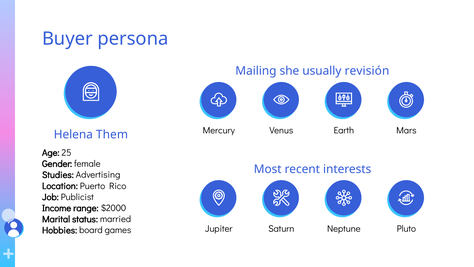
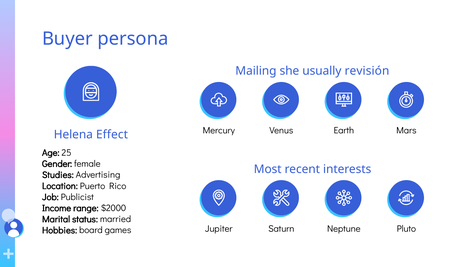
Them: Them -> Effect (112, 135)
